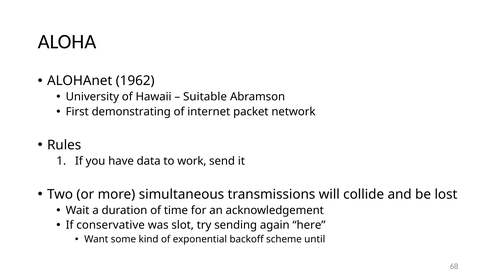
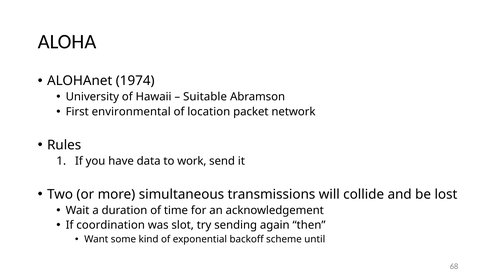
1962: 1962 -> 1974 (135, 81)
demonstrating: demonstrating -> environmental (131, 112)
internet: internet -> location (209, 112)
conservative: conservative -> coordination (111, 225)
here: here -> then (309, 225)
